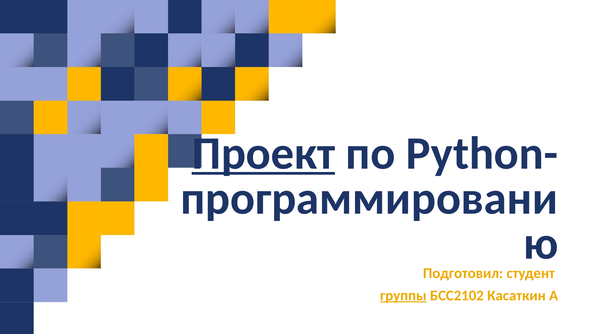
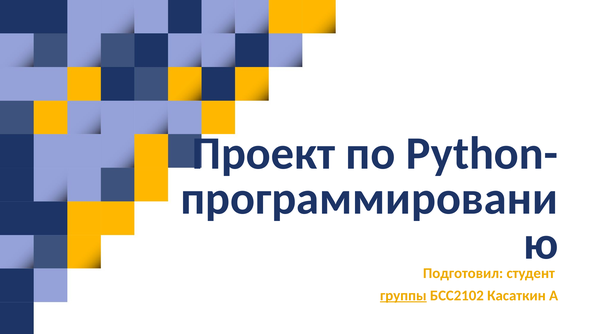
Проект underline: present -> none (263, 153)
